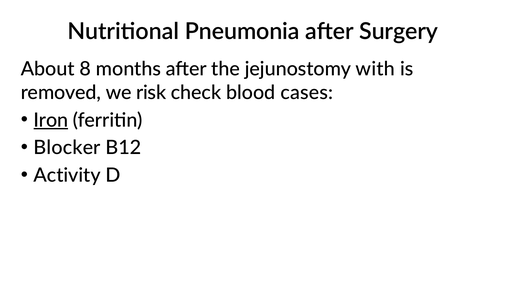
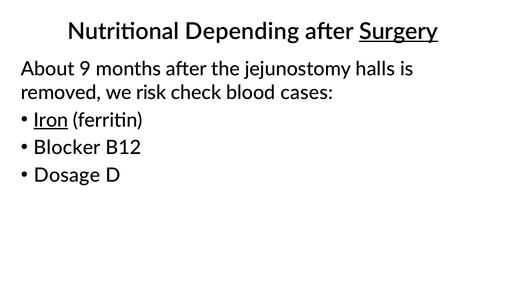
Pneumonia: Pneumonia -> Depending (242, 31)
Surgery underline: none -> present (399, 31)
8: 8 -> 9 (85, 69)
with: with -> halls (375, 69)
Activity: Activity -> Dosage (67, 176)
